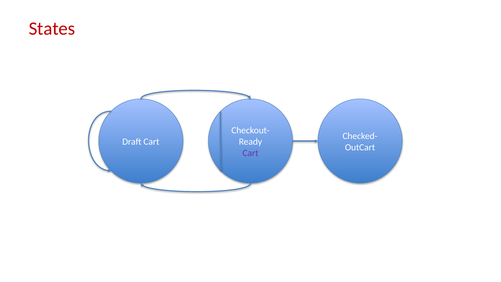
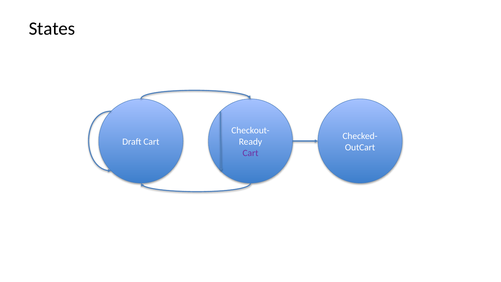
States colour: red -> black (52, 28)
